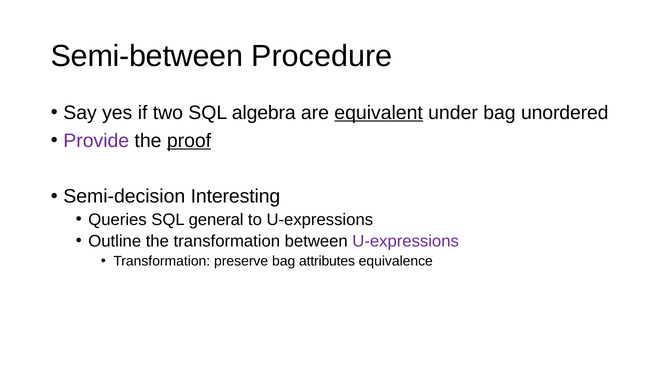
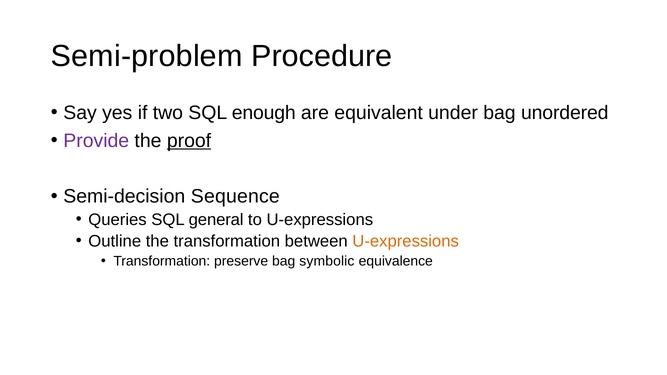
Semi-between: Semi-between -> Semi-problem (147, 56)
algebra: algebra -> enough (264, 113)
equivalent underline: present -> none (379, 113)
Interesting: Interesting -> Sequence (235, 197)
U-expressions colour: purple -> orange (406, 241)
attributes: attributes -> symbolic (327, 261)
